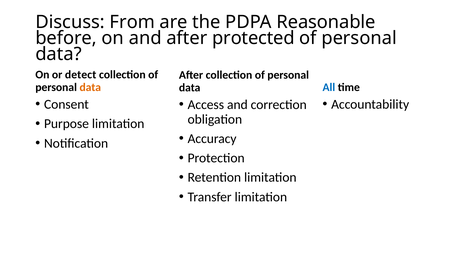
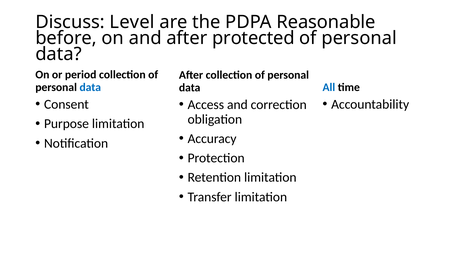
From: From -> Level (132, 22)
detect: detect -> period (81, 75)
data colour: orange -> blue (90, 87)
